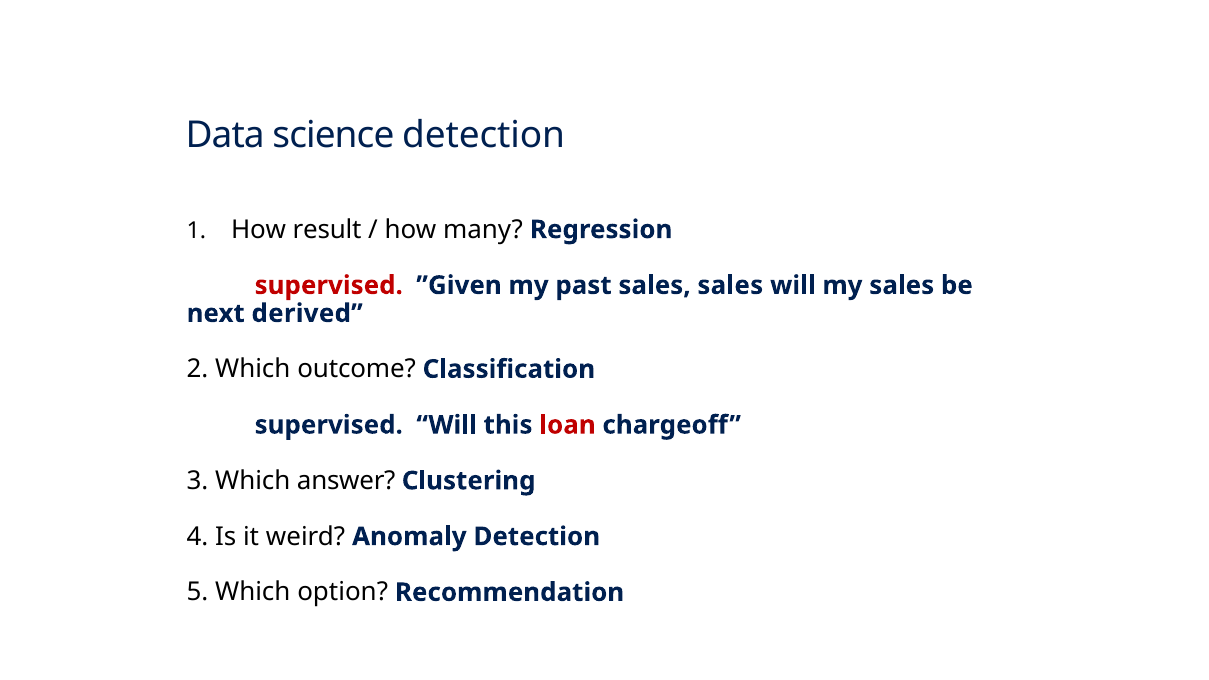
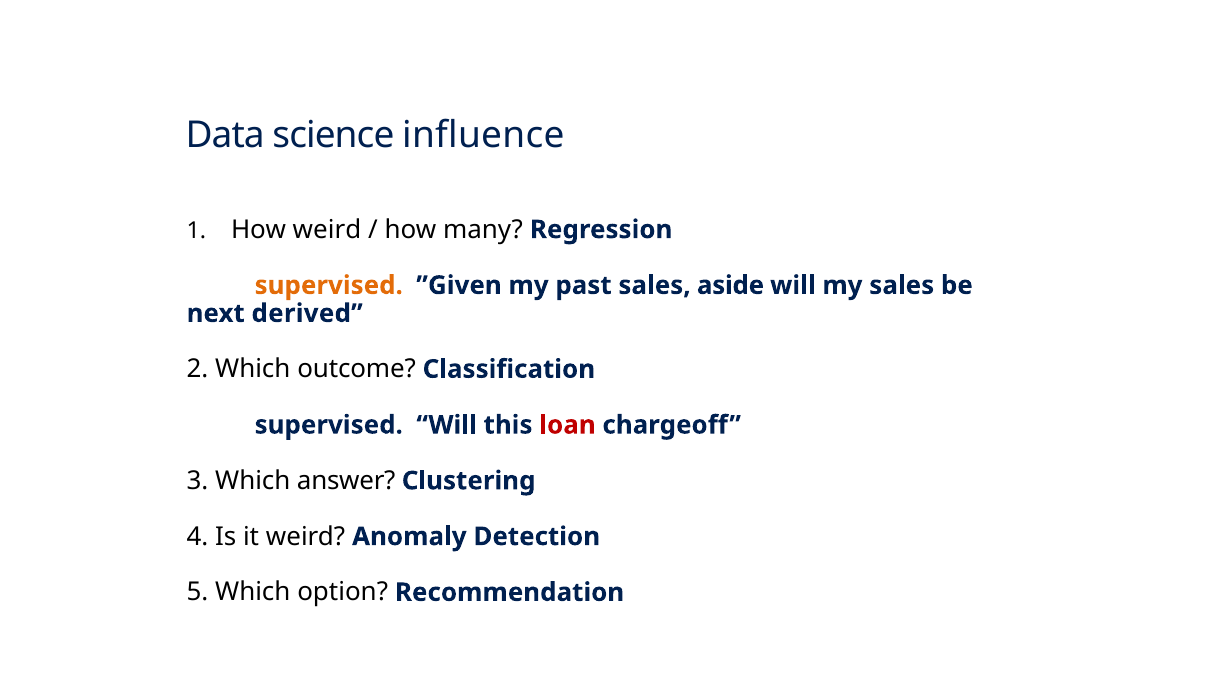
science detection: detection -> influence (483, 135)
How result: result -> weird (327, 230)
supervised colour: red -> orange (329, 285)
sales sales: sales -> aside (730, 285)
